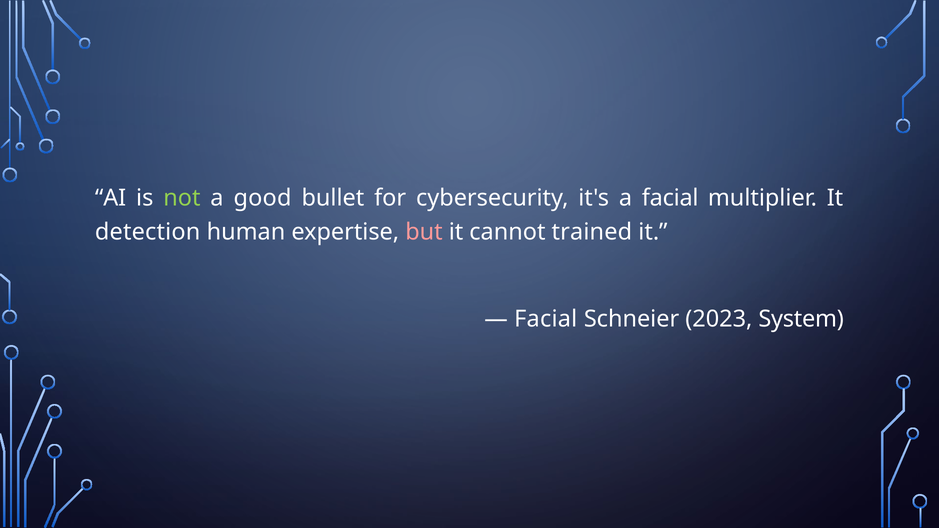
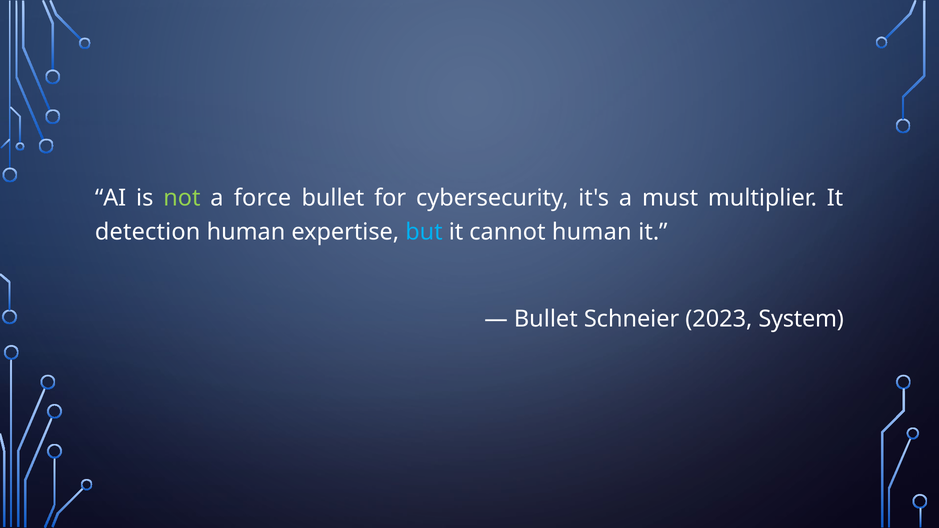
good: good -> force (262, 198)
a facial: facial -> must (670, 198)
but colour: pink -> light blue (424, 232)
cannot trained: trained -> human (592, 232)
Facial: Facial -> Bullet (546, 319)
